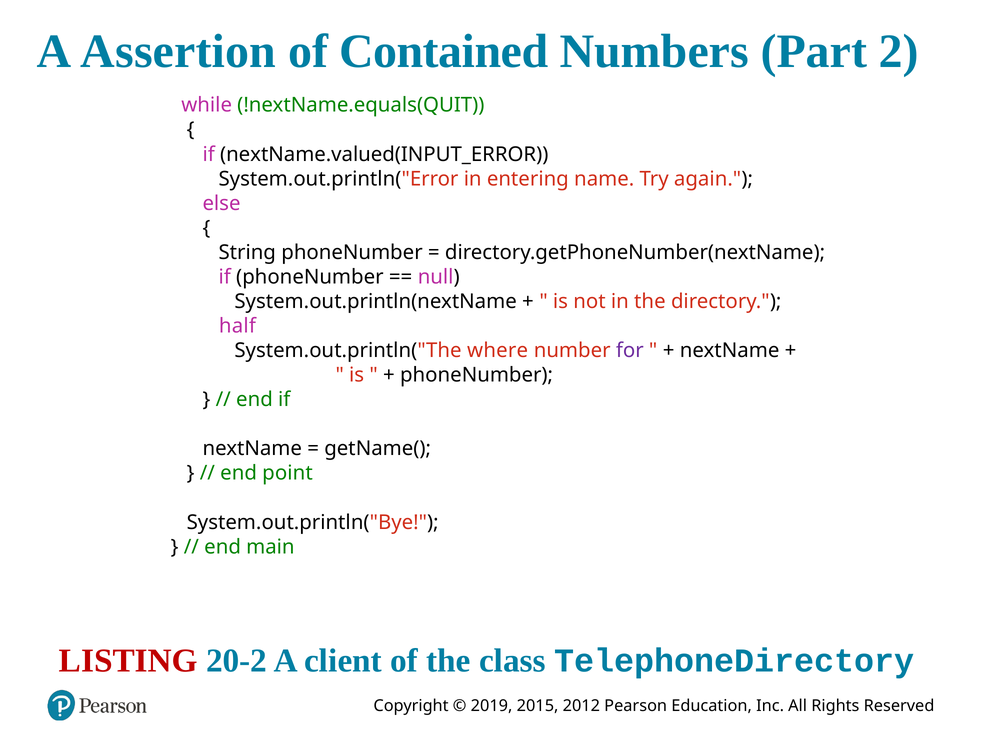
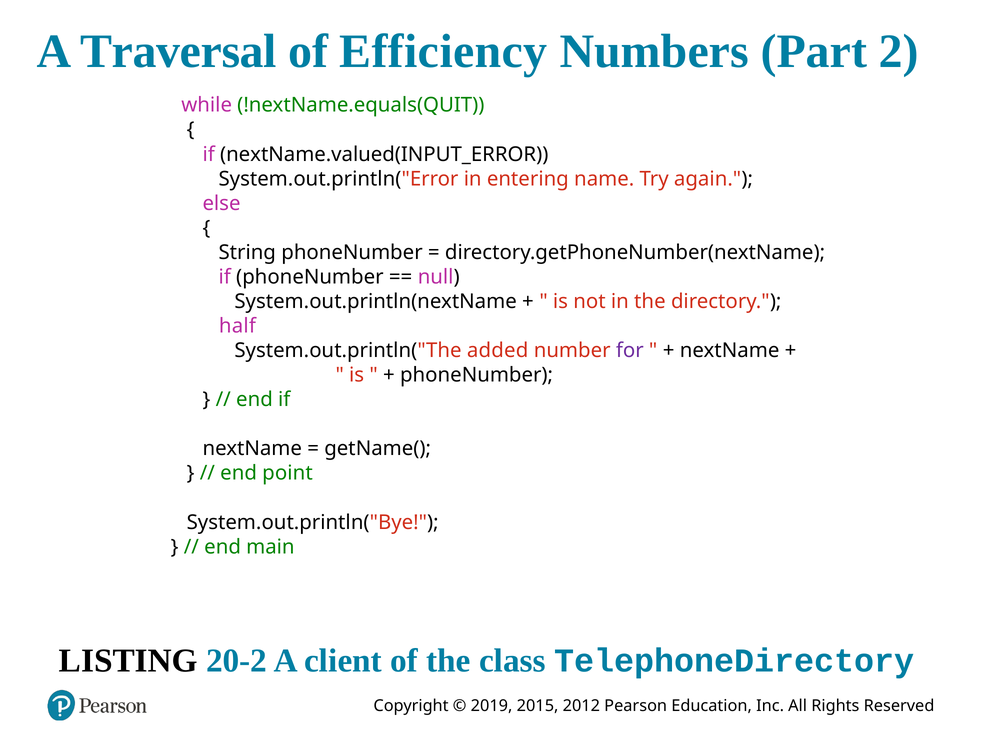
Assertion: Assertion -> Traversal (179, 51)
Contained: Contained -> Efficiency (443, 51)
where: where -> added (498, 350)
LISTING colour: red -> black (128, 660)
